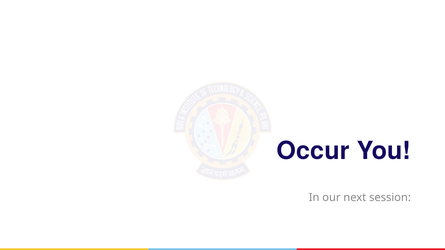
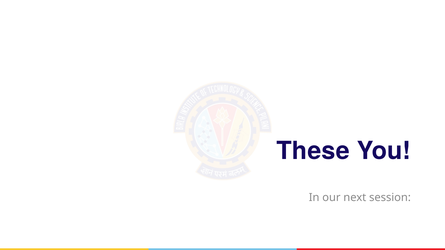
Occur: Occur -> These (313, 151)
